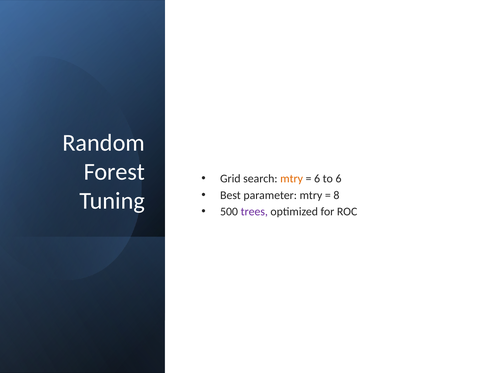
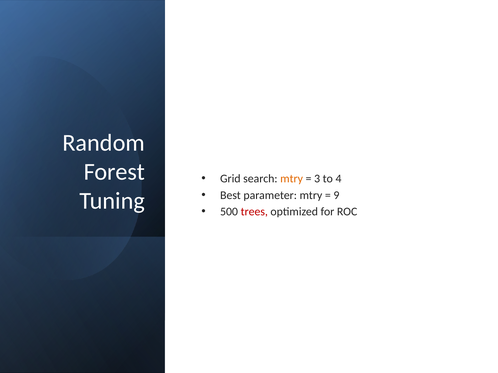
6: 6 -> 3 (317, 179)
to 6: 6 -> 4 (338, 179)
8: 8 -> 9 (336, 195)
trees colour: purple -> red (254, 212)
